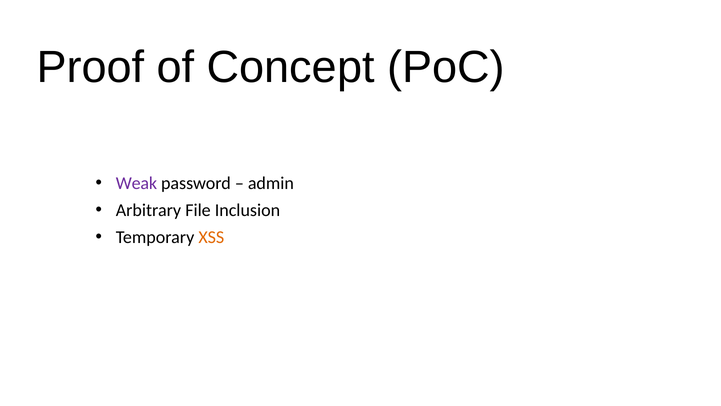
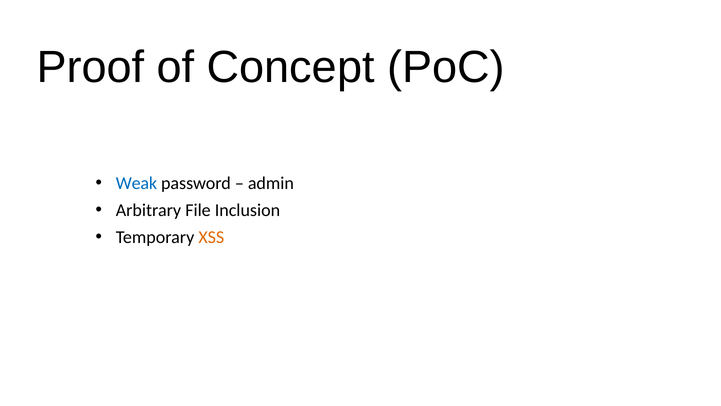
Weak colour: purple -> blue (136, 183)
